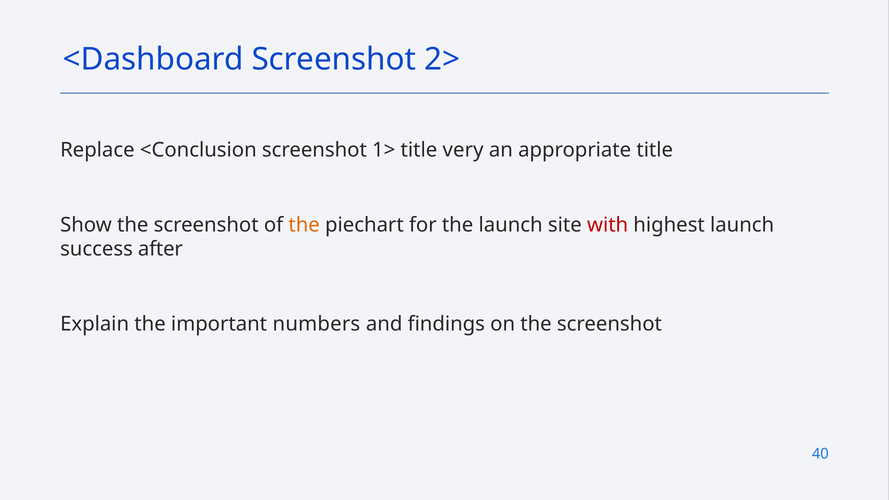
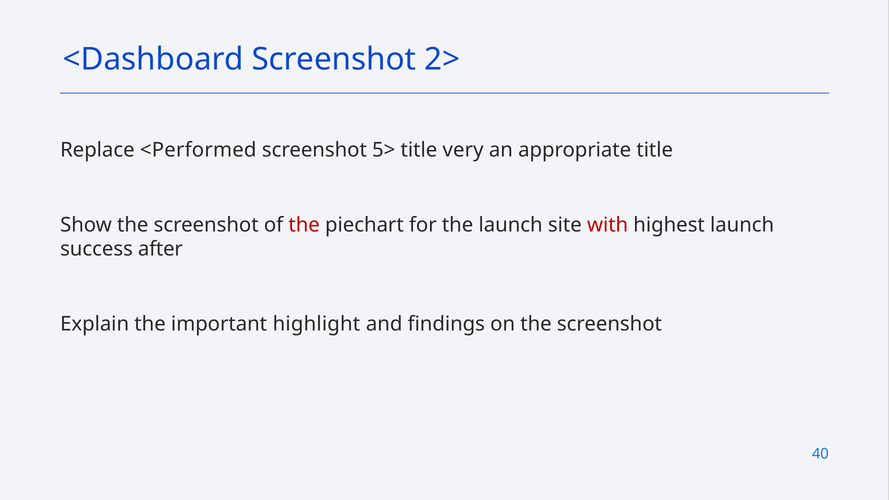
<Conclusion: <Conclusion -> <Performed (198, 150)
1>: 1> -> 5> (384, 150)
the colour: orange -> red (304, 225)
numbers: numbers -> highlight (316, 324)
